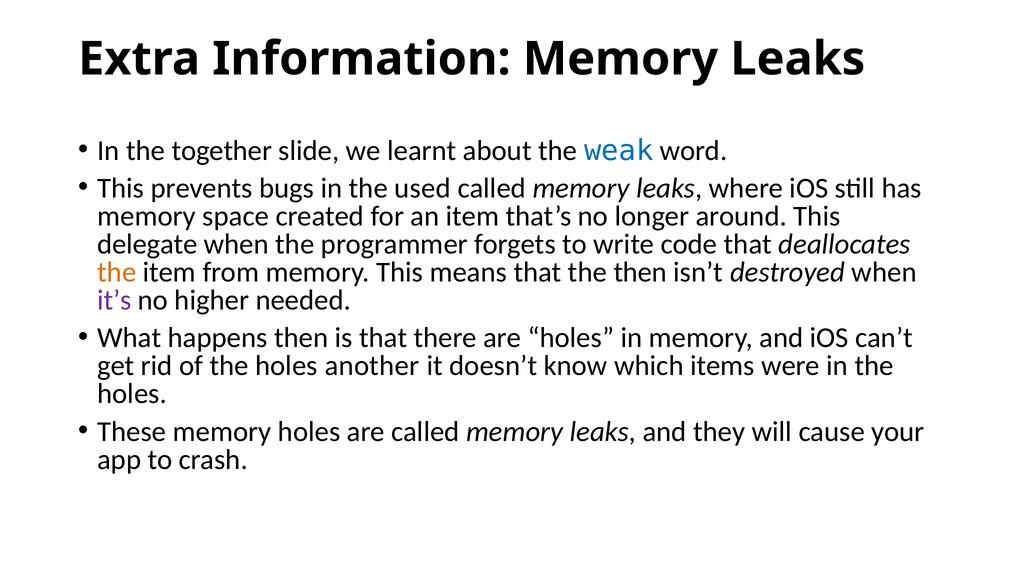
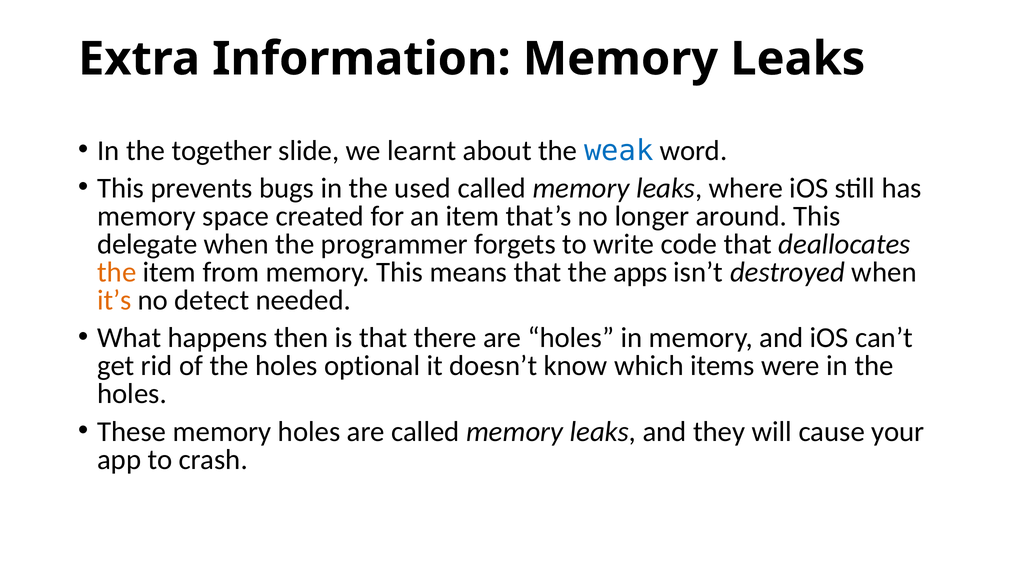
the then: then -> apps (640, 272)
it’s colour: purple -> orange (114, 300)
higher: higher -> detect (212, 300)
another: another -> optional (372, 366)
